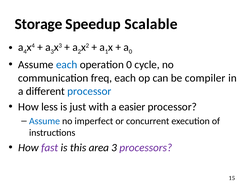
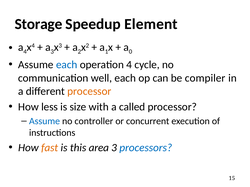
Scalable: Scalable -> Element (151, 24)
operation 0: 0 -> 4 (129, 65)
freq: freq -> well (101, 78)
processor colour: blue -> orange (89, 92)
just: just -> size (78, 107)
easier: easier -> called (132, 107)
imperfect: imperfect -> controller (94, 121)
fast colour: purple -> orange (50, 148)
processors colour: purple -> blue (146, 148)
